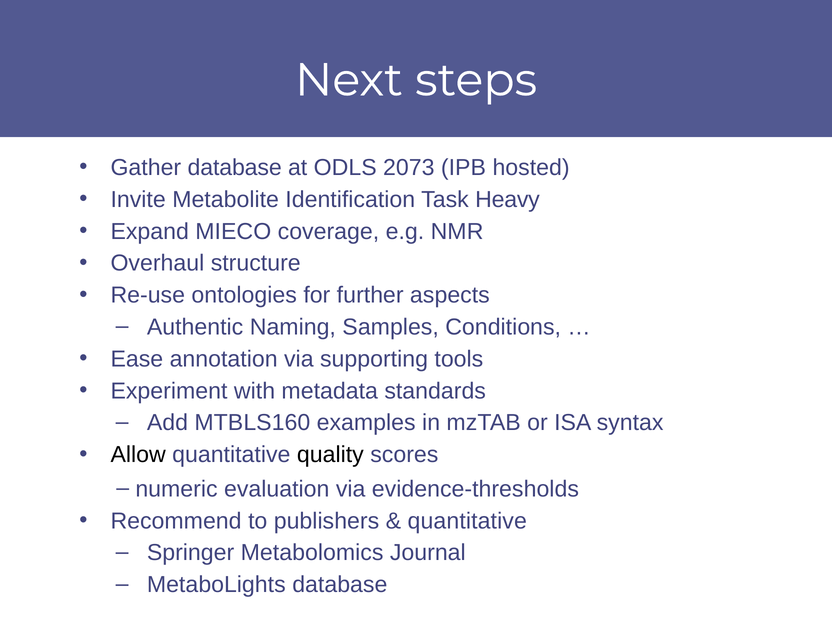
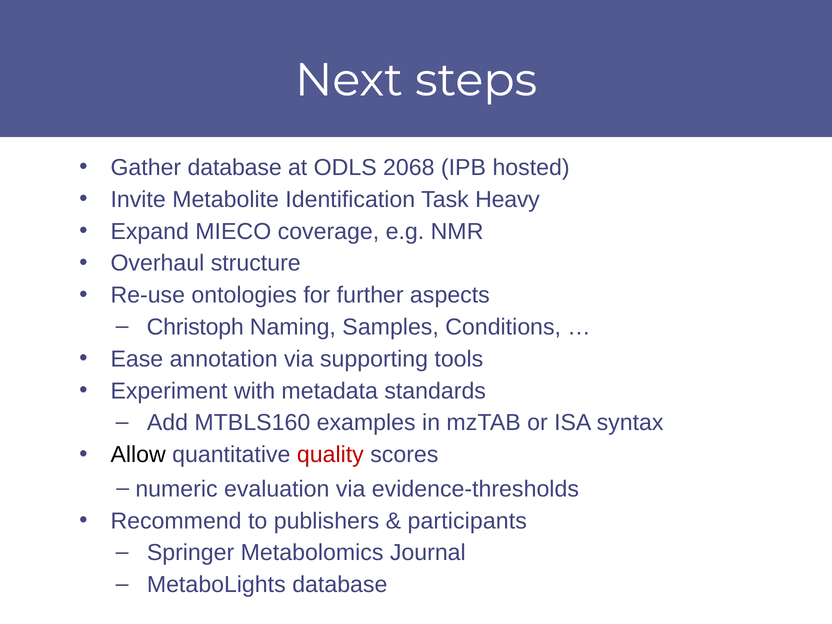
2073: 2073 -> 2068 (409, 168)
Authentic: Authentic -> Christoph (195, 327)
quality colour: black -> red (330, 455)
quantitative: quantitative -> participants (467, 521)
